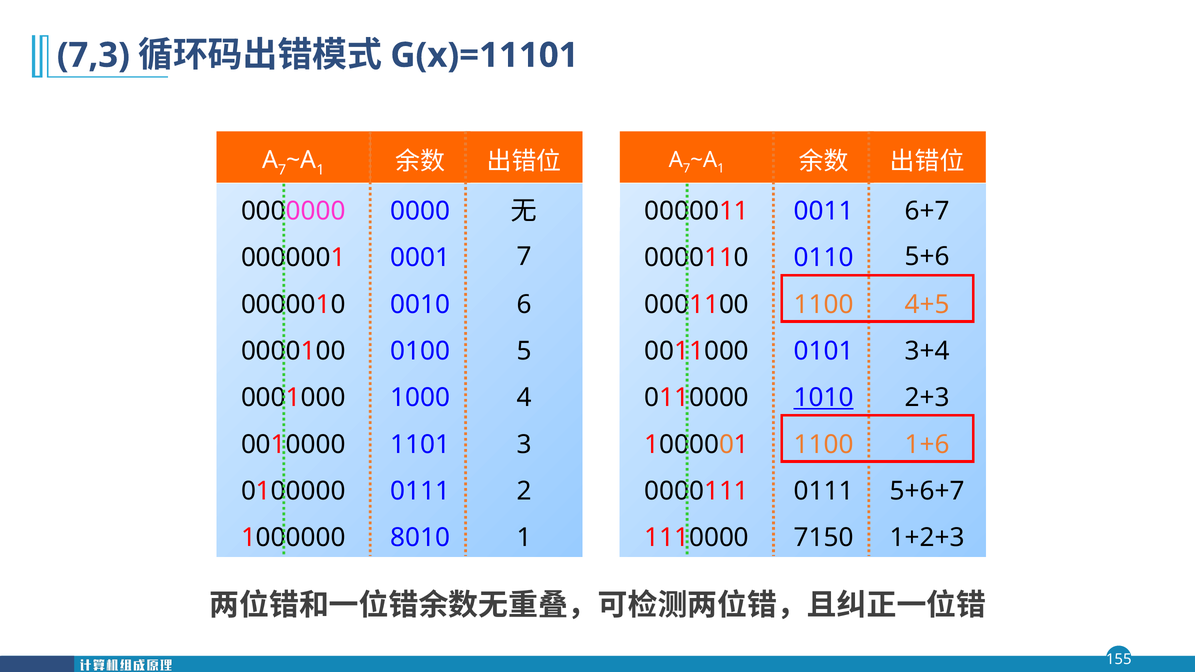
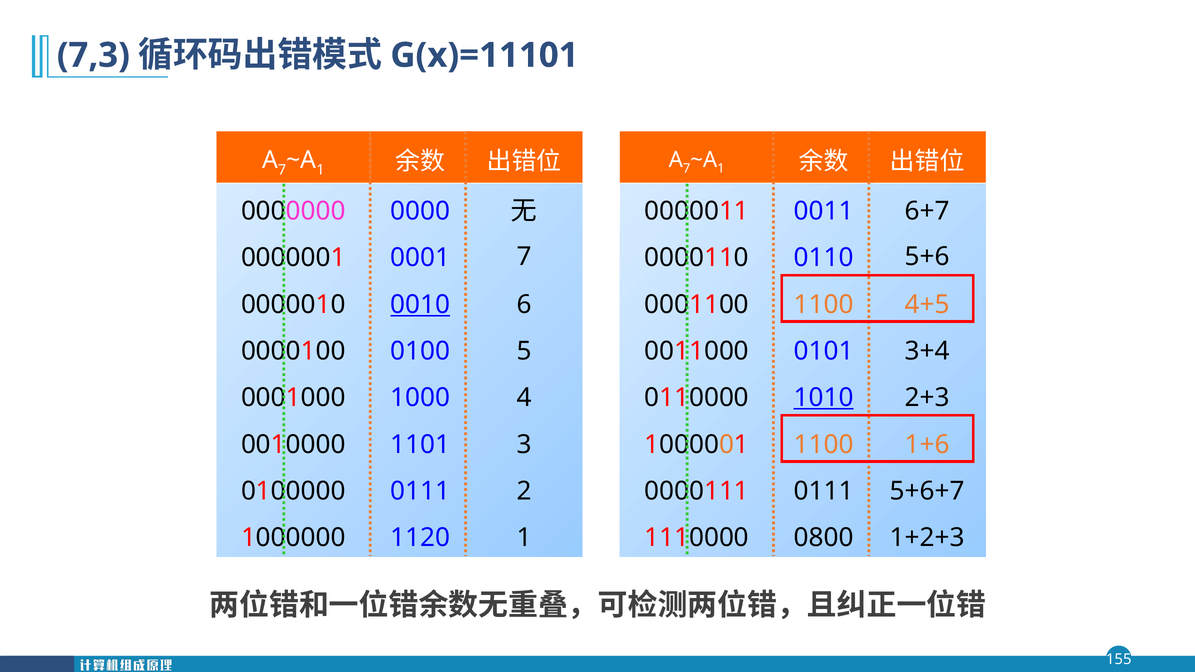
0010 underline: none -> present (420, 304)
8010: 8010 -> 1120 (420, 538)
7150: 7150 -> 0800 (824, 538)
